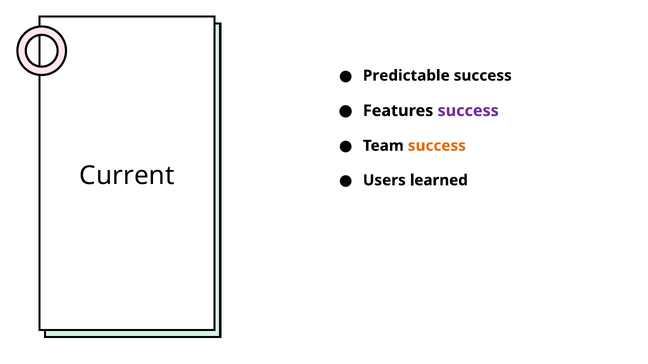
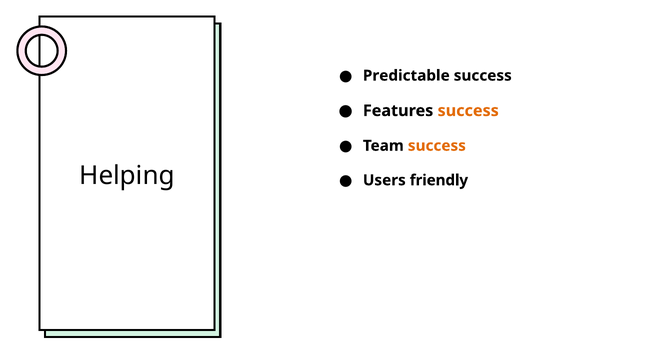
success colour: purple -> orange (468, 111)
Current: Current -> Helping (127, 176)
learned: learned -> friendly (439, 180)
